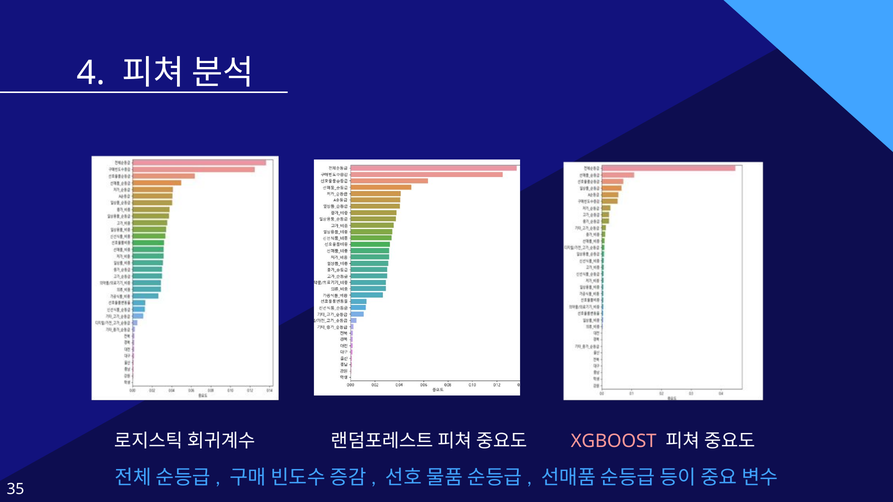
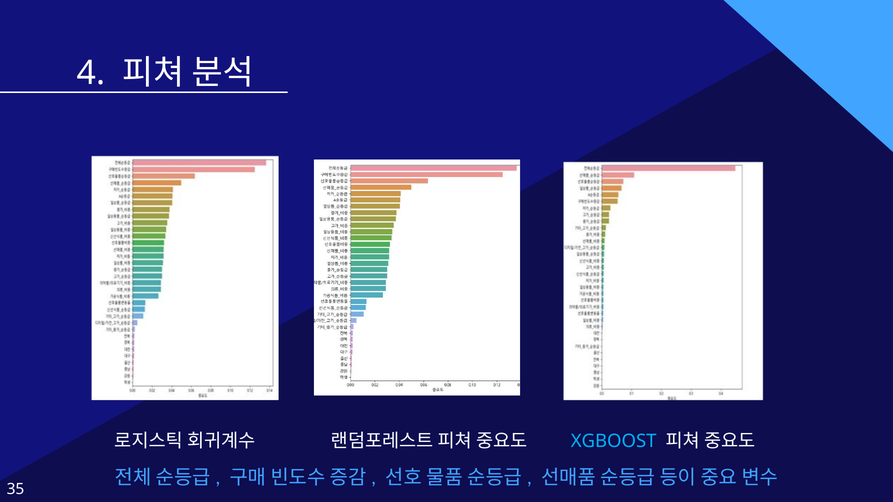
XGBOOST colour: pink -> light blue (614, 441)
